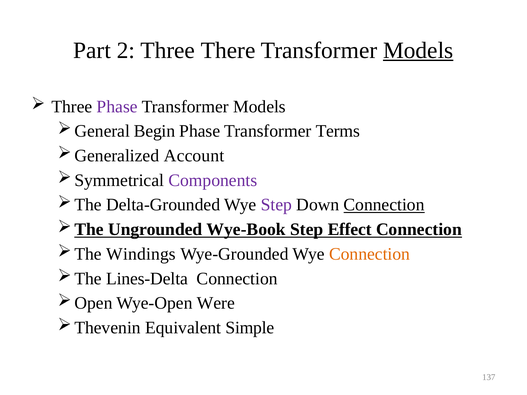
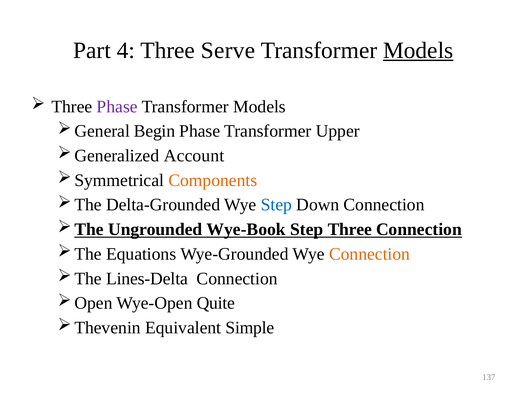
2: 2 -> 4 (126, 50)
There: There -> Serve (228, 50)
Terms: Terms -> Upper (338, 131)
Components colour: purple -> orange (213, 180)
Step colour: purple -> blue (276, 205)
Connection underline: present -> none (384, 205)
Step Effect: Effect -> Three (350, 230)
Windings: Windings -> Equations (141, 254)
Were: Were -> Quite (216, 303)
